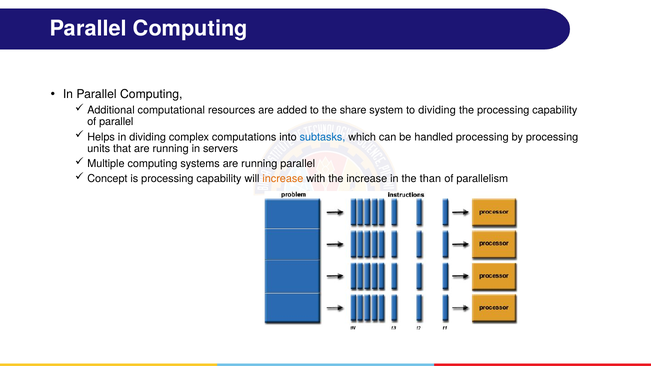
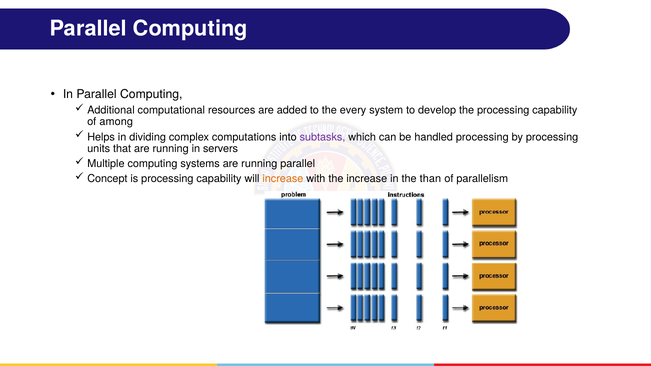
share: share -> every (353, 110)
to dividing: dividing -> develop (437, 110)
of parallel: parallel -> among (116, 122)
subtasks colour: blue -> purple (323, 137)
